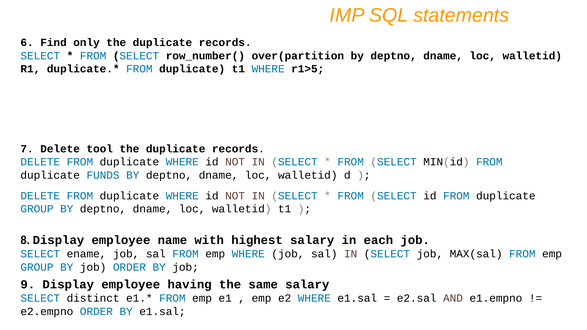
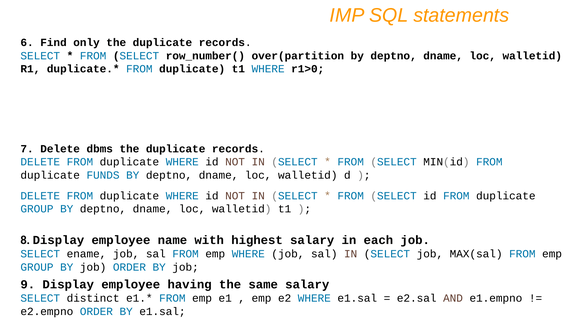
r1>5: r1>5 -> r1>0 (308, 69)
tool: tool -> dbms (100, 149)
